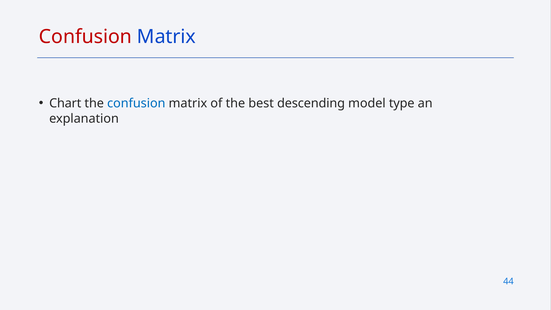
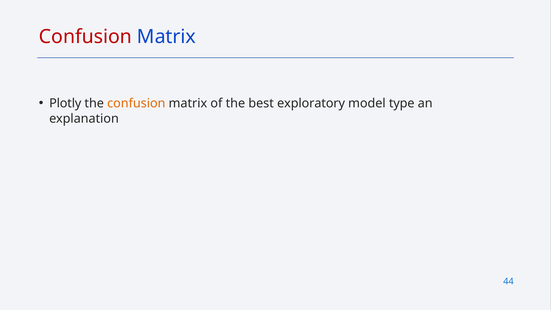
Chart: Chart -> Plotly (65, 103)
confusion colour: blue -> orange (136, 103)
descending: descending -> exploratory (311, 103)
